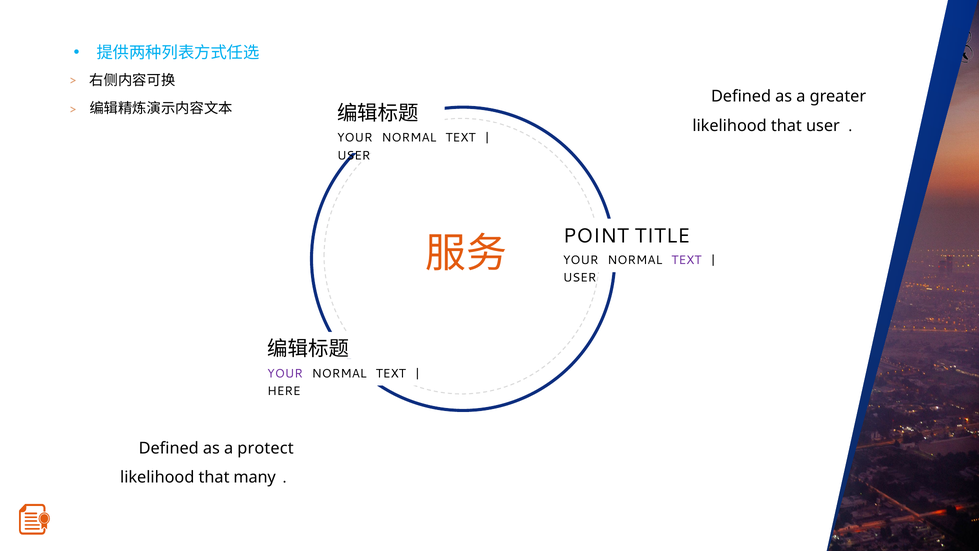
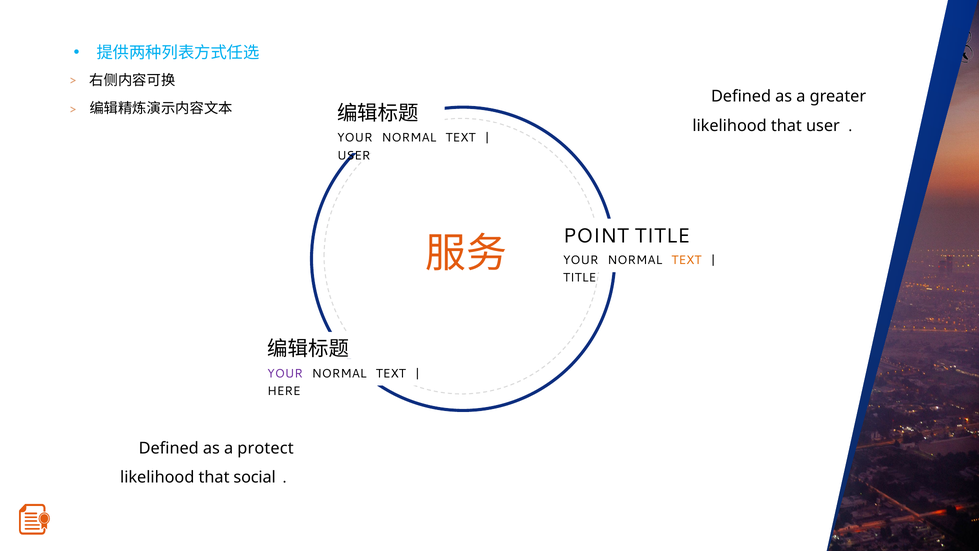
TEXT colour: purple -> orange (686, 260)
USER: USER -> TITLE (580, 278)
many: many -> social (255, 477)
